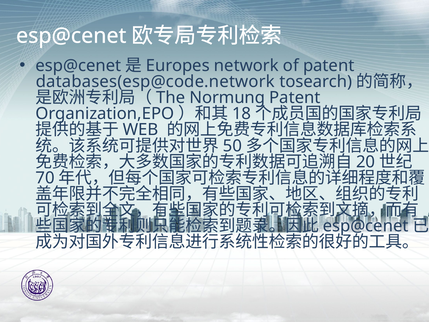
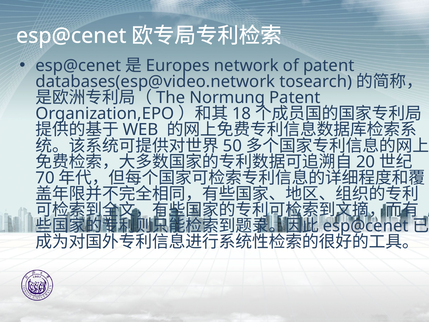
databases(esp@code.network: databases(esp@code.network -> databases(esp@video.network (155, 82)
